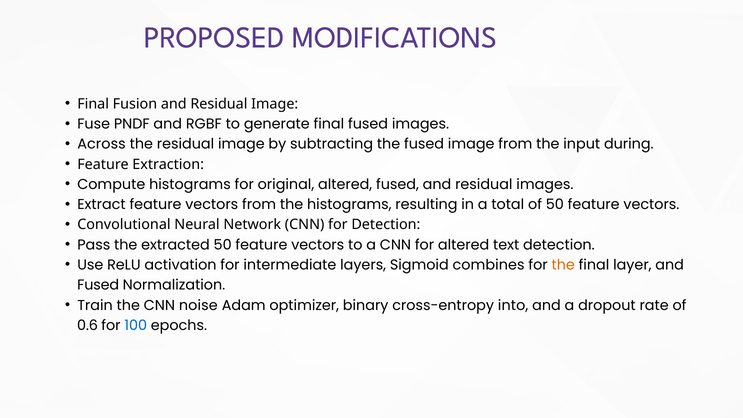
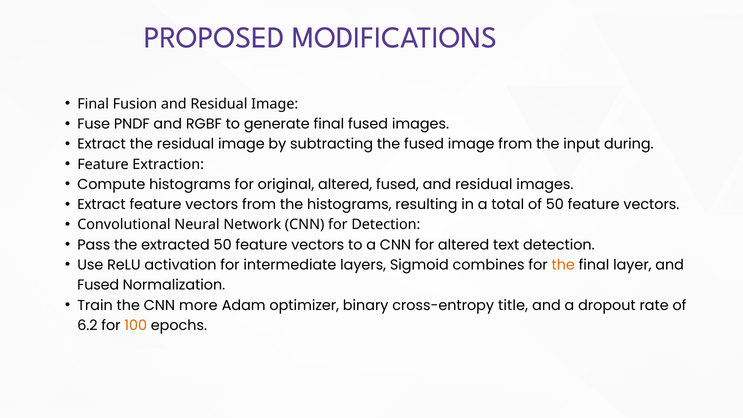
Across: Across -> Extract (102, 144)
noise: noise -> more (198, 305)
into: into -> title (513, 305)
0.6: 0.6 -> 6.2 (87, 325)
100 colour: blue -> orange (136, 325)
